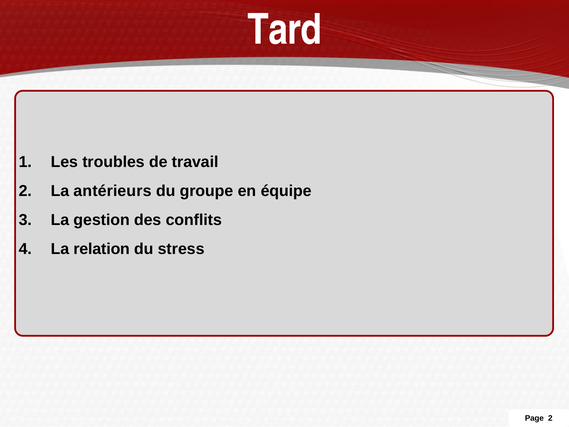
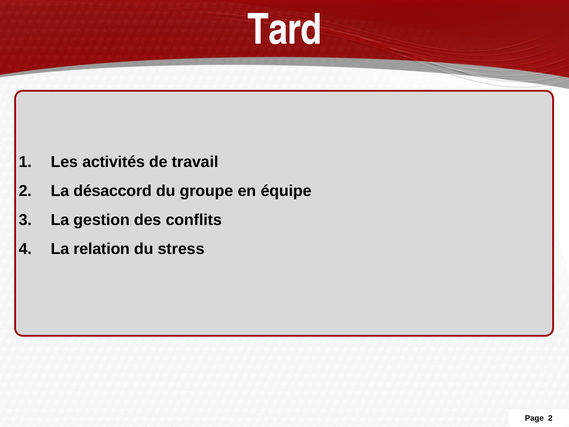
troubles: troubles -> activités (114, 162)
antérieurs: antérieurs -> désaccord (113, 191)
